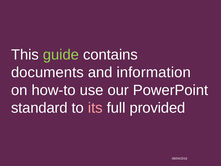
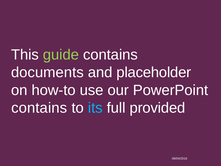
information: information -> placeholder (154, 72)
standard: standard -> contains (39, 108)
its colour: pink -> light blue (95, 108)
